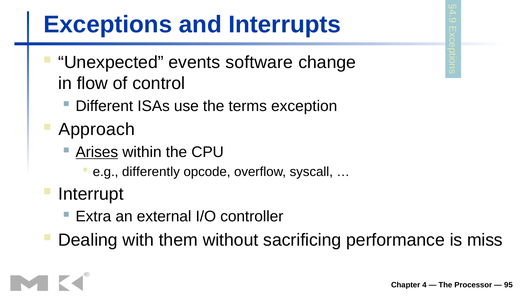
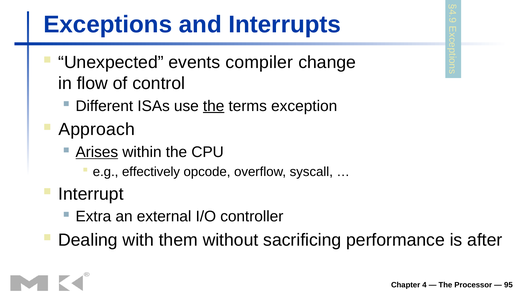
software: software -> compiler (259, 62)
the underline: none -> present (214, 106)
differently: differently -> effectively (151, 172)
miss: miss -> after (485, 240)
